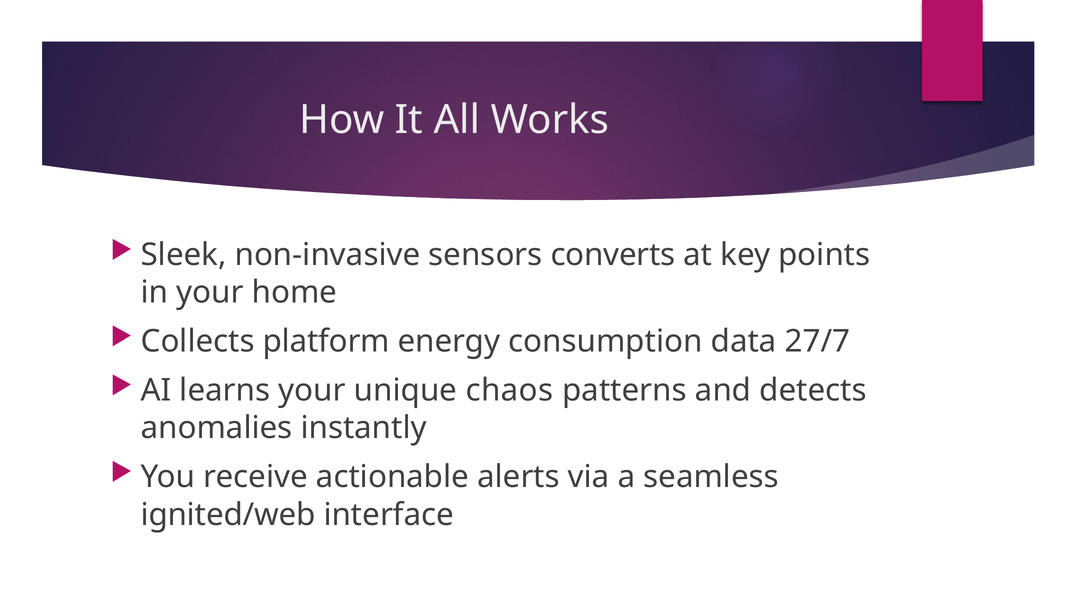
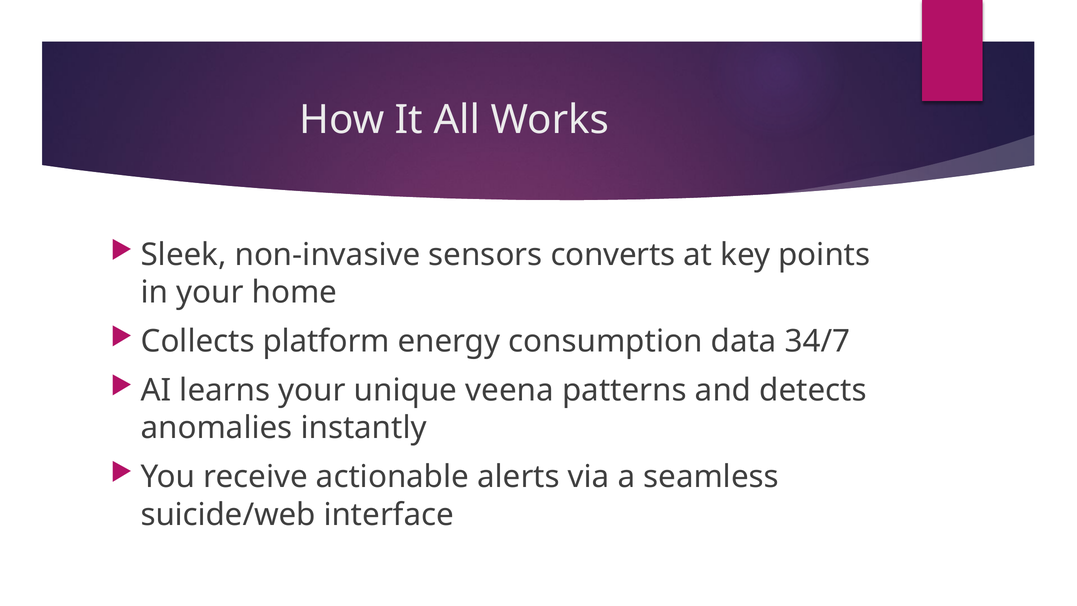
27/7: 27/7 -> 34/7 (817, 341)
chaos: chaos -> veena (510, 390)
ignited/web: ignited/web -> suicide/web (228, 515)
